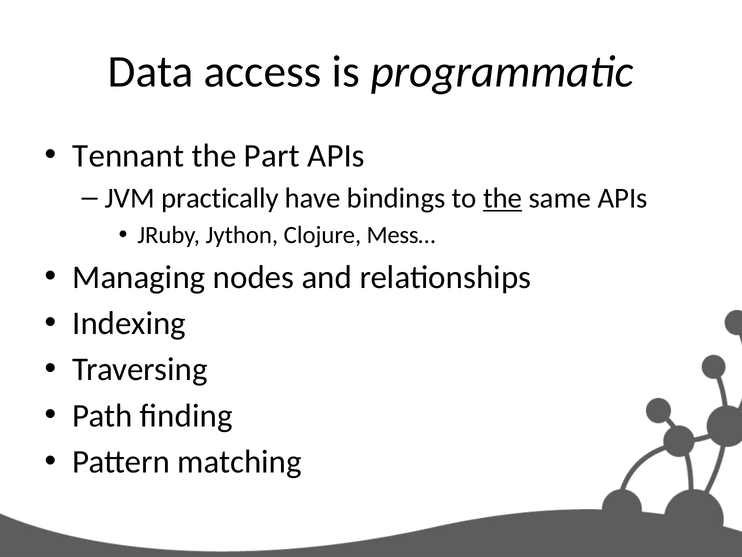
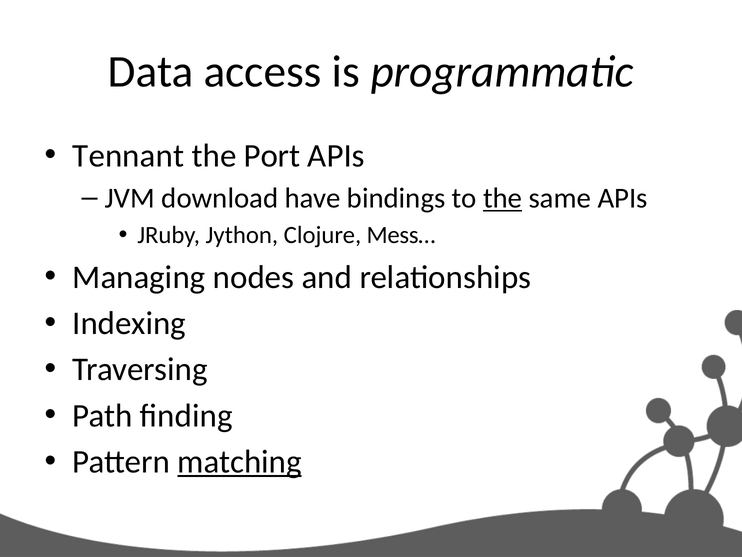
Part: Part -> Port (272, 156)
practically: practically -> download (220, 198)
matching underline: none -> present (240, 462)
